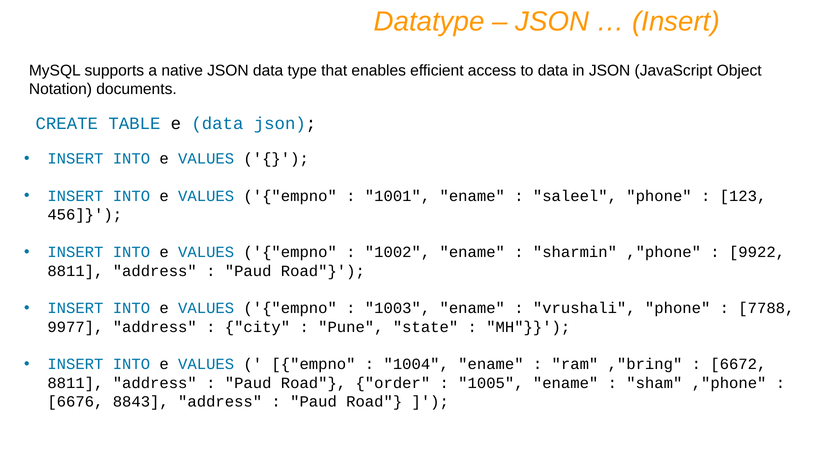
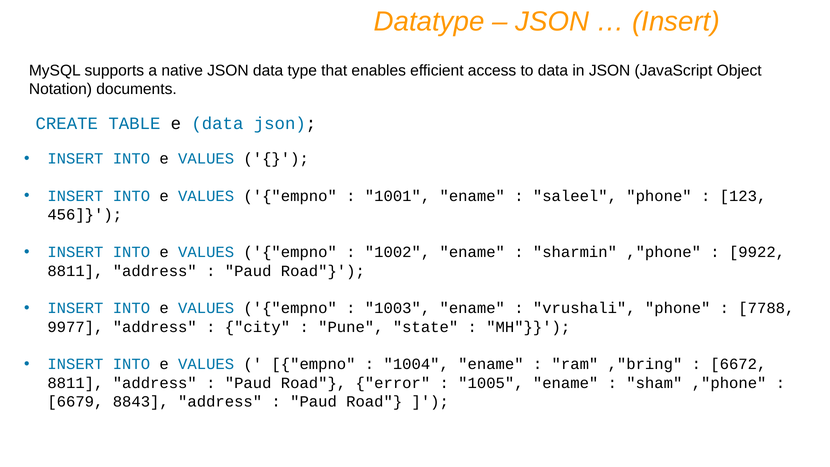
order: order -> error (393, 383)
6676: 6676 -> 6679 (75, 402)
